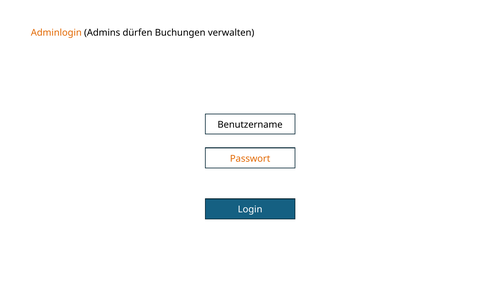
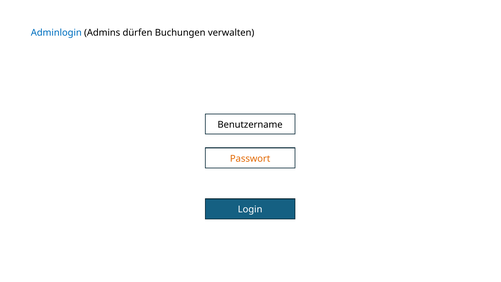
Adminlogin colour: orange -> blue (56, 33)
